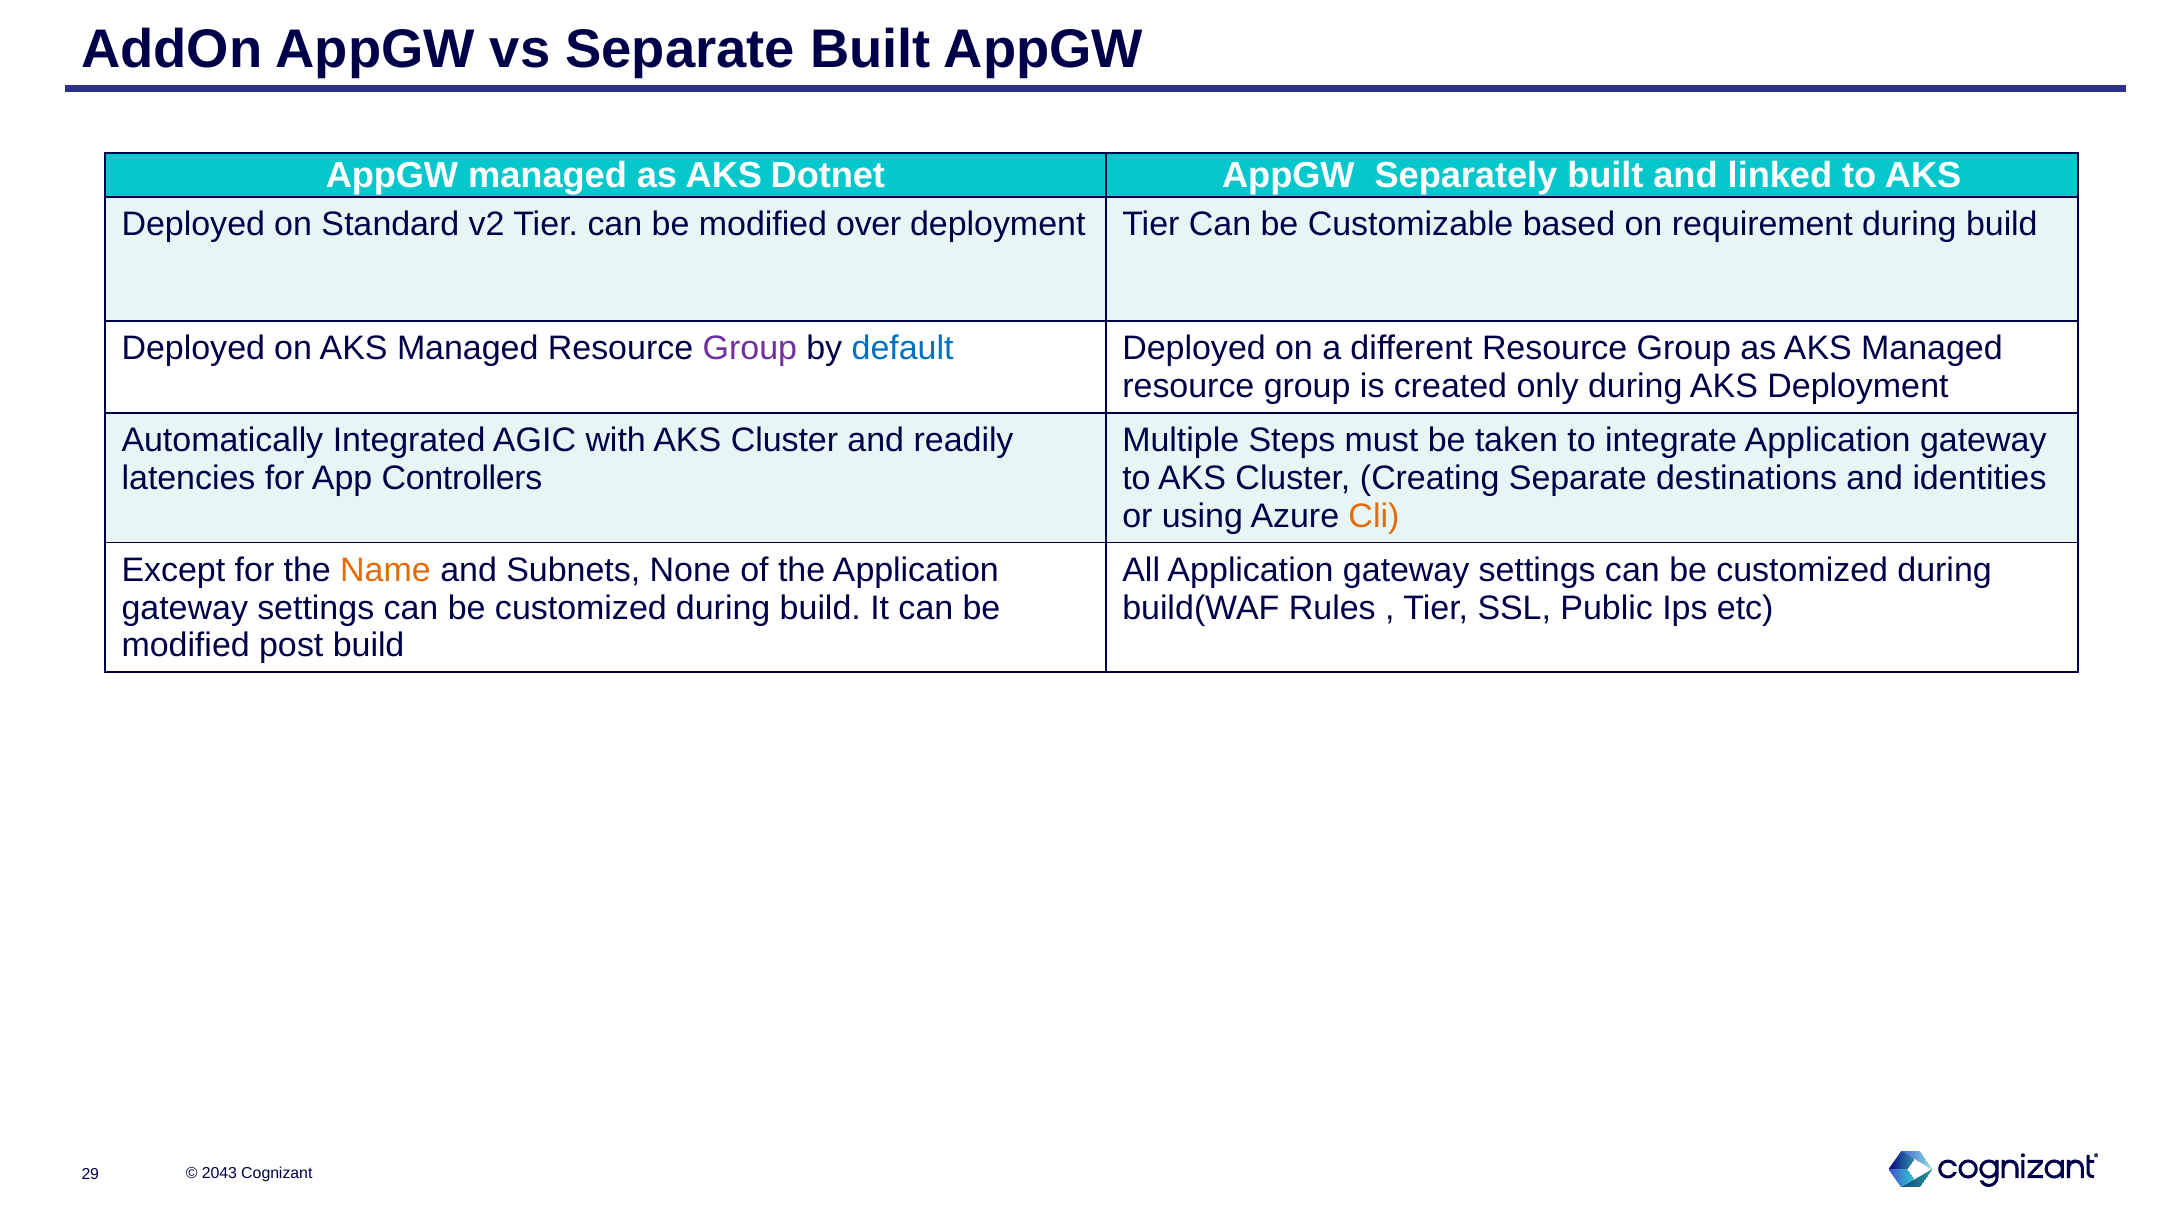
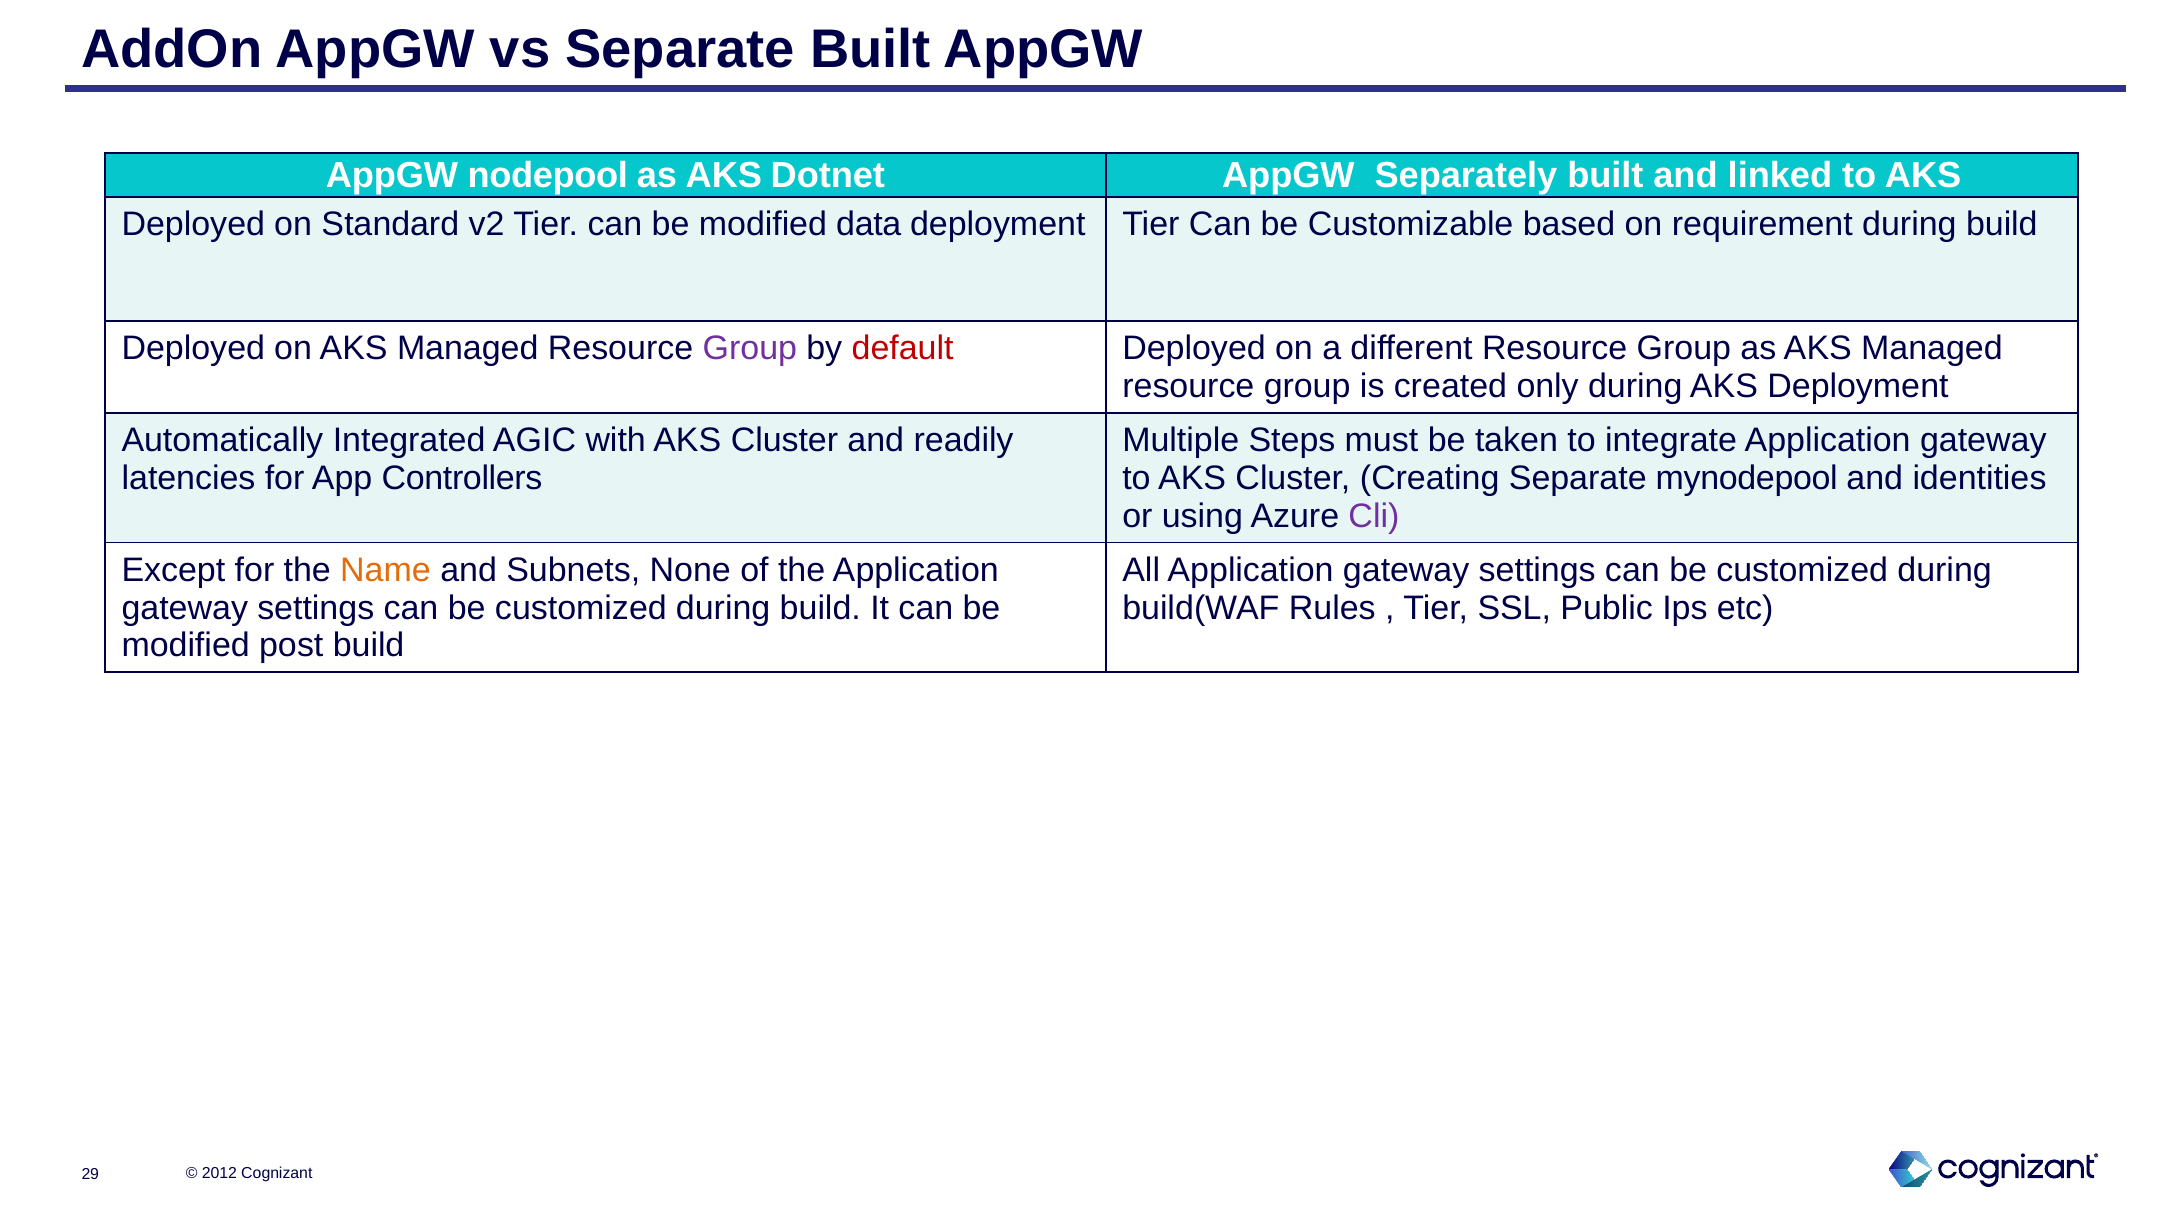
AppGW managed: managed -> nodepool (548, 175)
over: over -> data (869, 225)
default colour: blue -> red (903, 349)
destinations: destinations -> mynodepool (1747, 478)
Cli colour: orange -> purple (1374, 516)
2043: 2043 -> 2012 (219, 1174)
